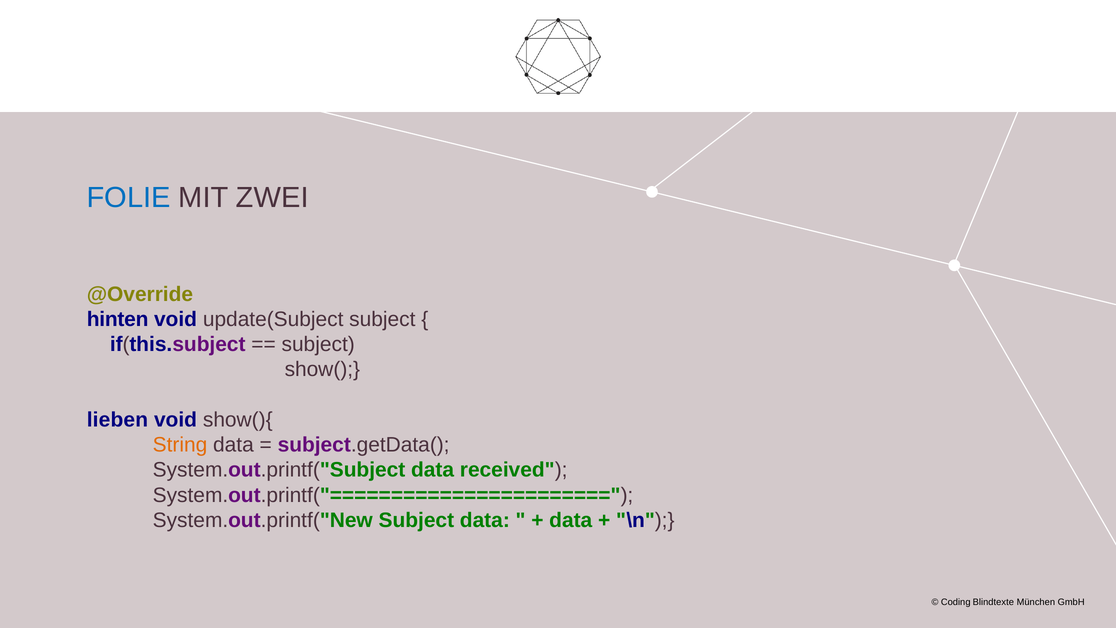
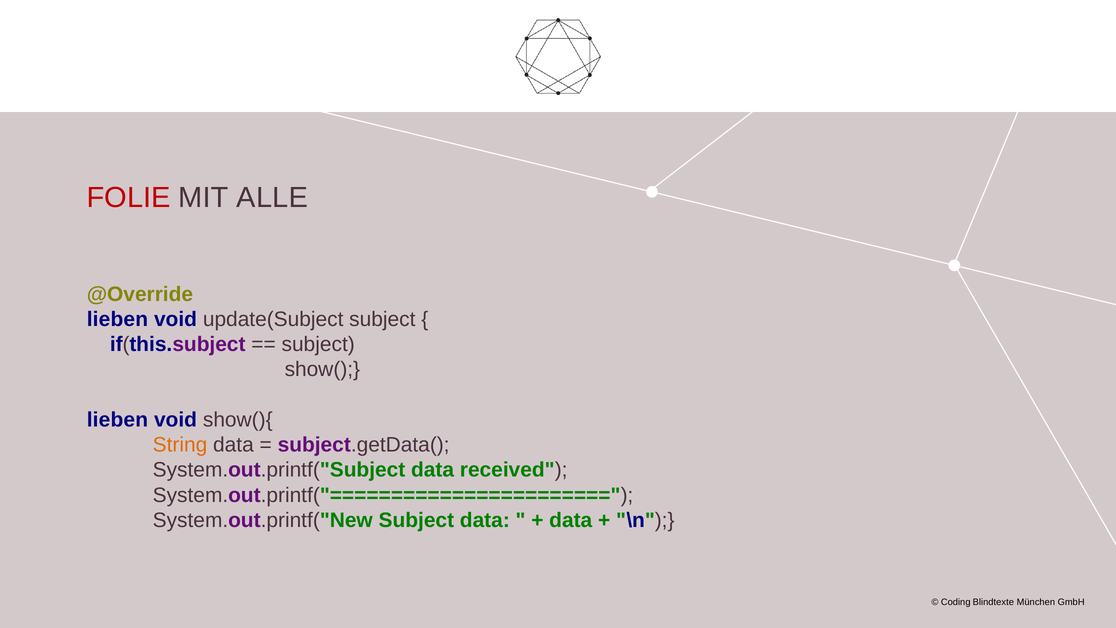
FOLIE colour: blue -> red (129, 198)
ZWEI: ZWEI -> ALLE (272, 198)
hinten: hinten -> lieben (117, 319)
